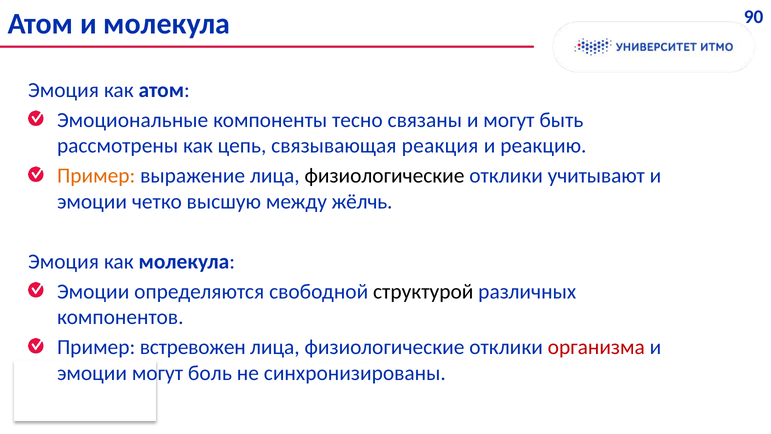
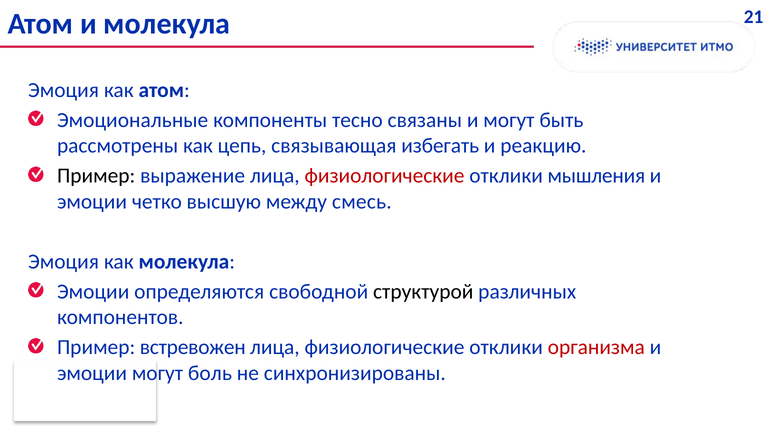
90: 90 -> 21 (754, 17)
реакция: реакция -> избегать (440, 146)
Пример colour: orange -> black (96, 176)
физиологические colour: black -> red (385, 176)
учитывают: учитывают -> мышления (596, 176)
жёлчь: жёлчь -> смесь (362, 201)
